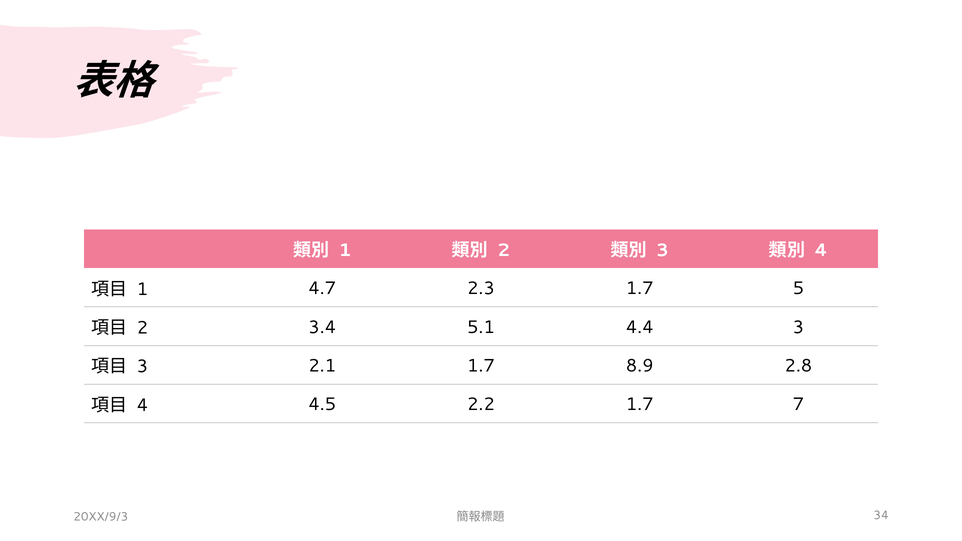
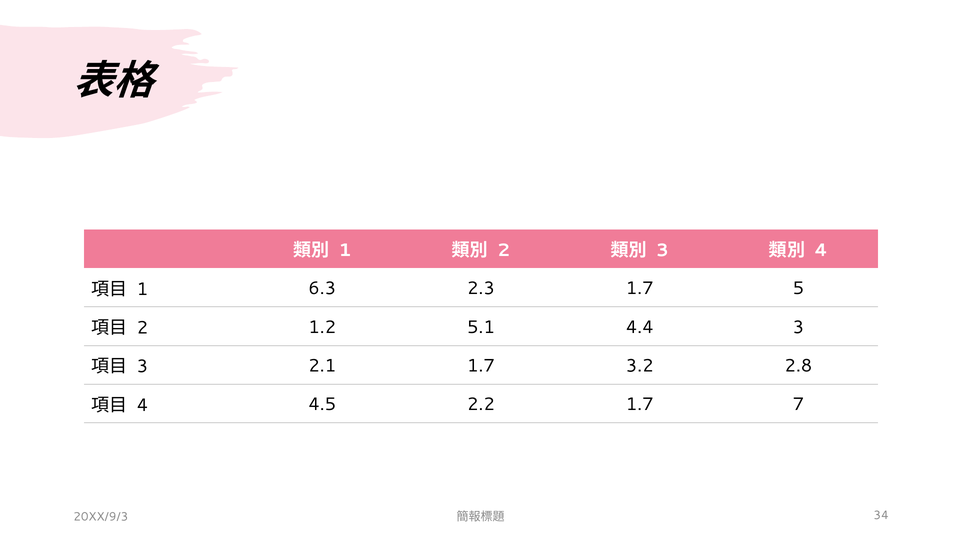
4.7: 4.7 -> 6.3 (322, 289)
3.4: 3.4 -> 1.2 (322, 327)
8.9: 8.9 -> 3.2 (640, 366)
